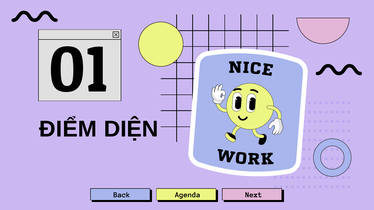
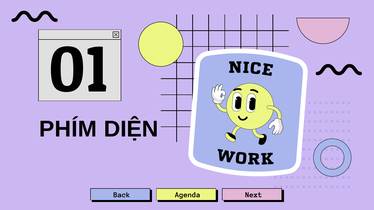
ĐIỂM: ĐIỂM -> PHÍM (68, 129)
